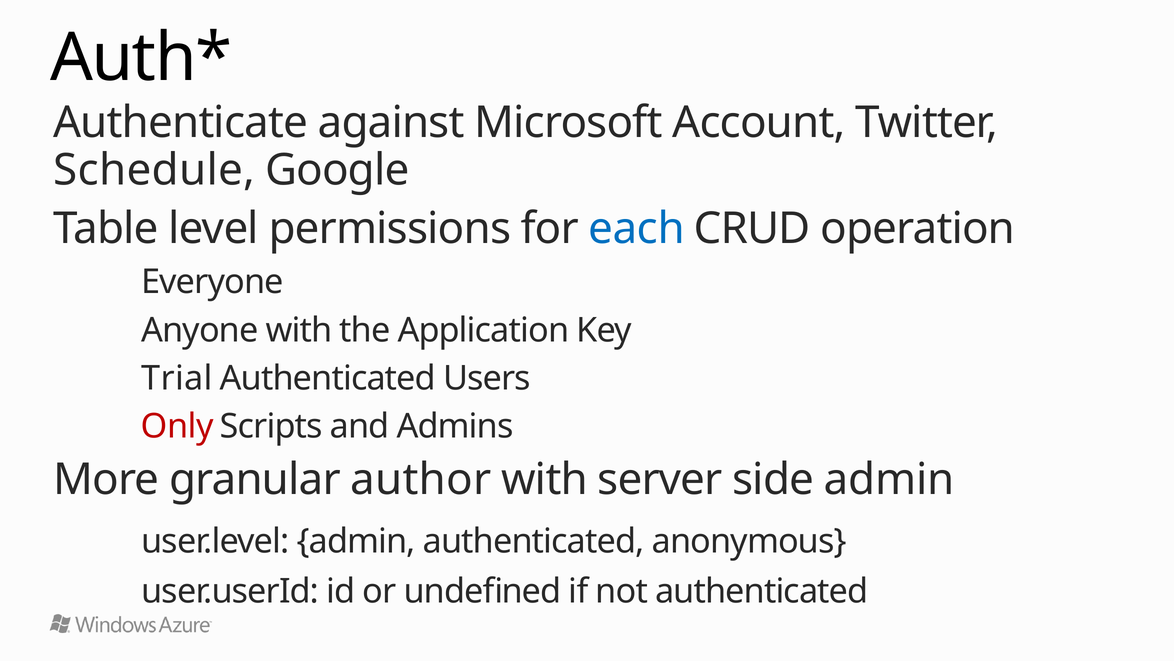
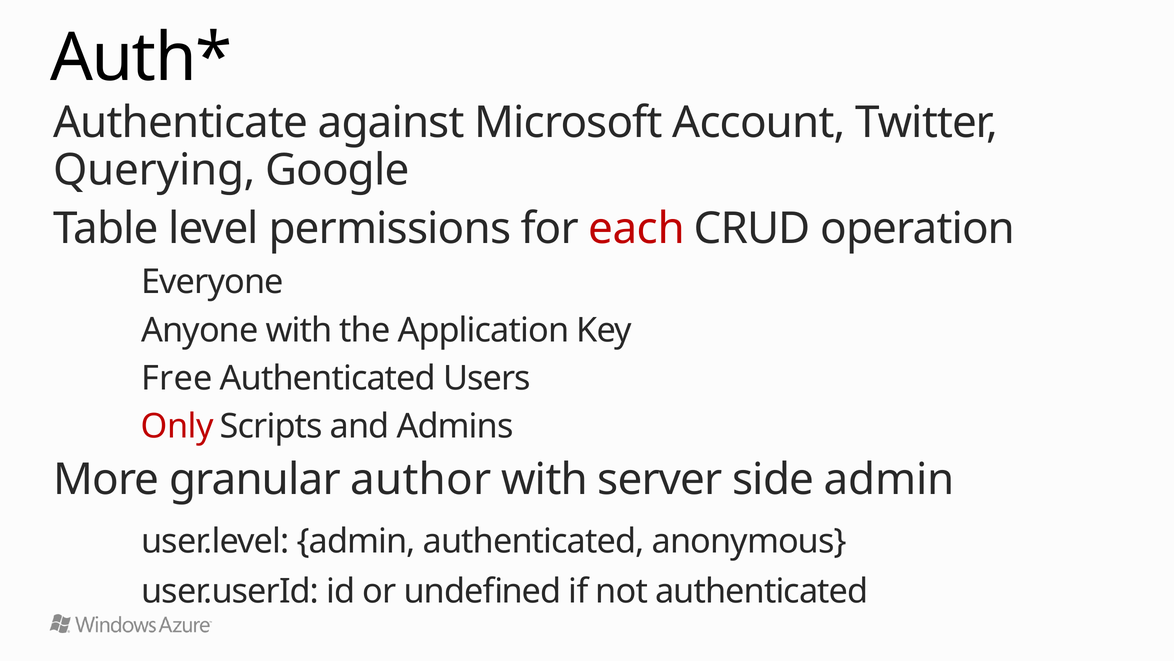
Schedule: Schedule -> Querying (155, 170)
each colour: blue -> red (637, 229)
Trial: Trial -> Free (177, 378)
